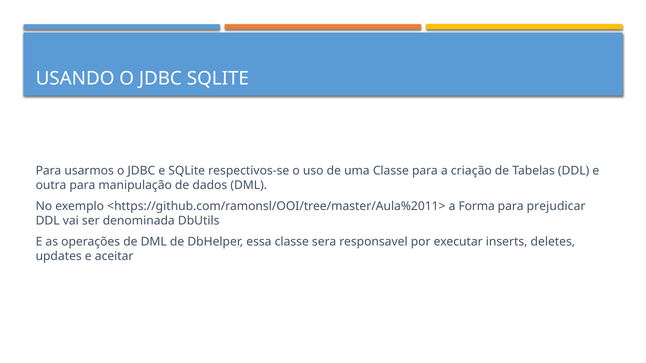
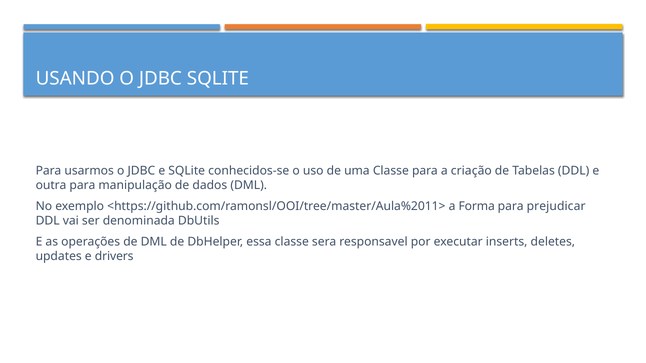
respectivos-se: respectivos-se -> conhecidos-se (249, 171)
aceitar: aceitar -> drivers (114, 257)
